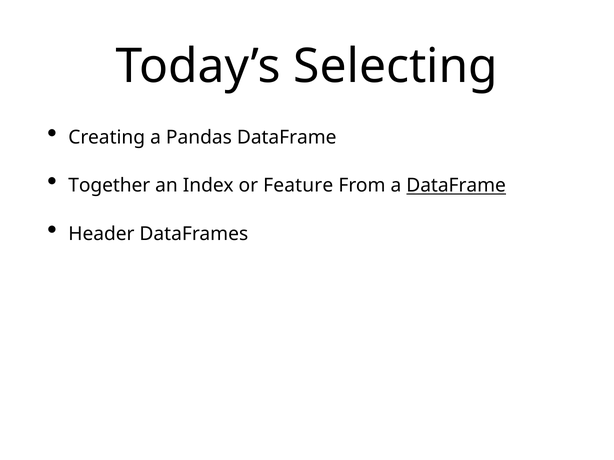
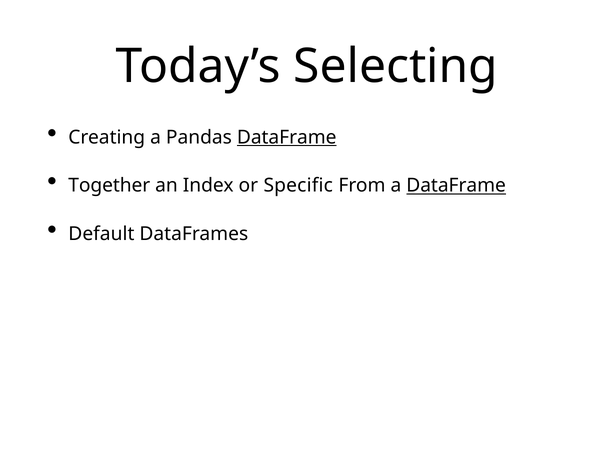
DataFrame underline: none -> present (287, 138)
Feature: Feature -> Specific (298, 186)
Header: Header -> Default (101, 234)
